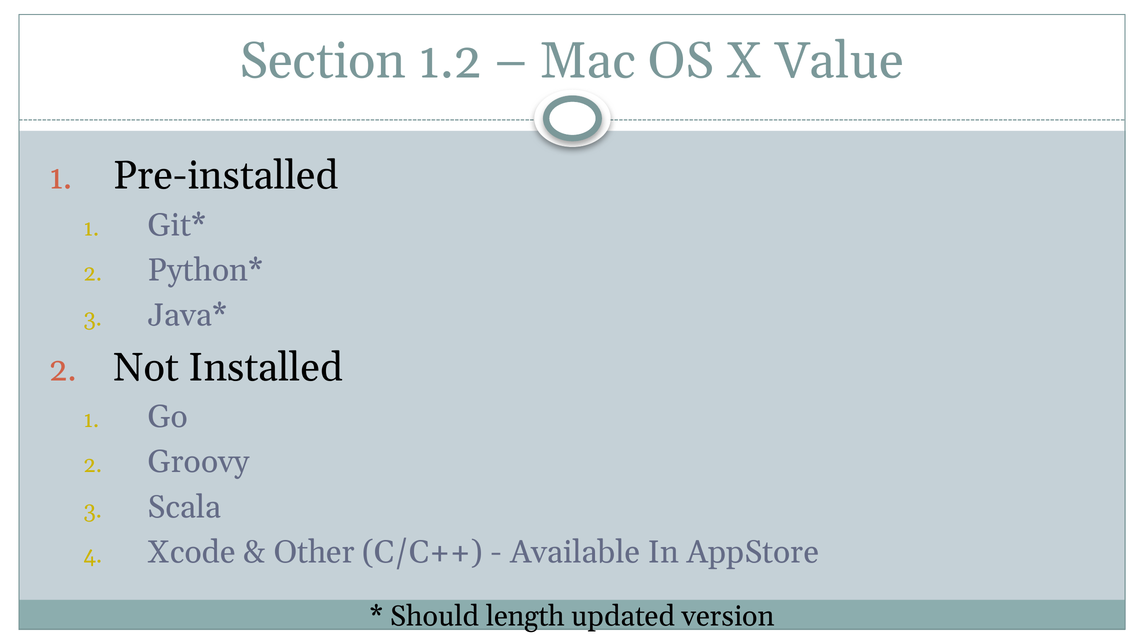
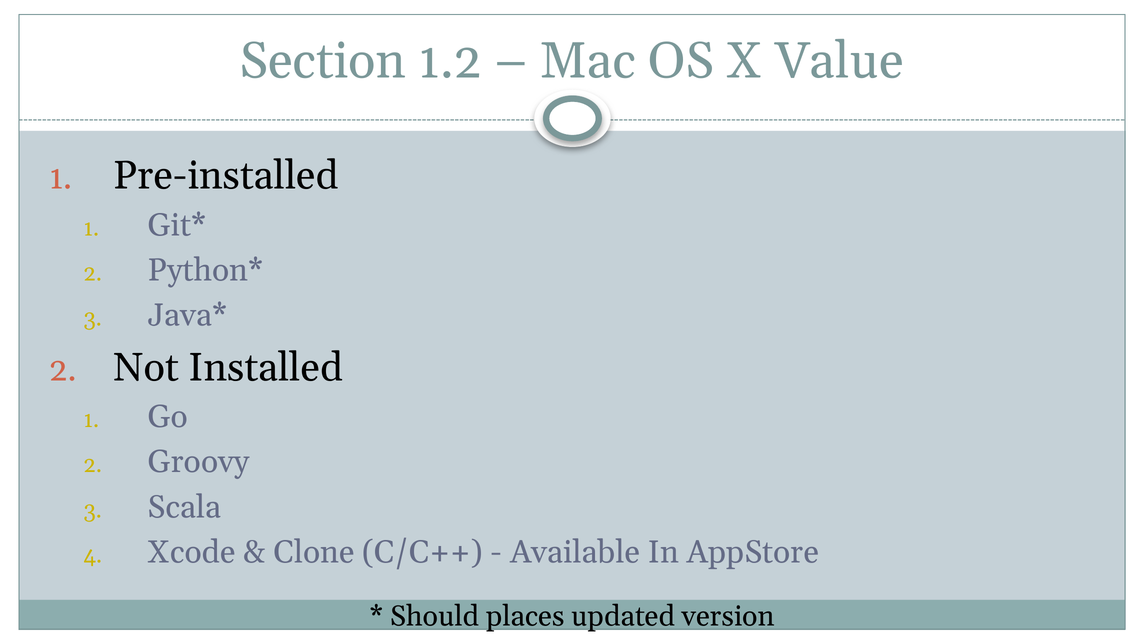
Other: Other -> Clone (314, 552)
length: length -> places (525, 616)
